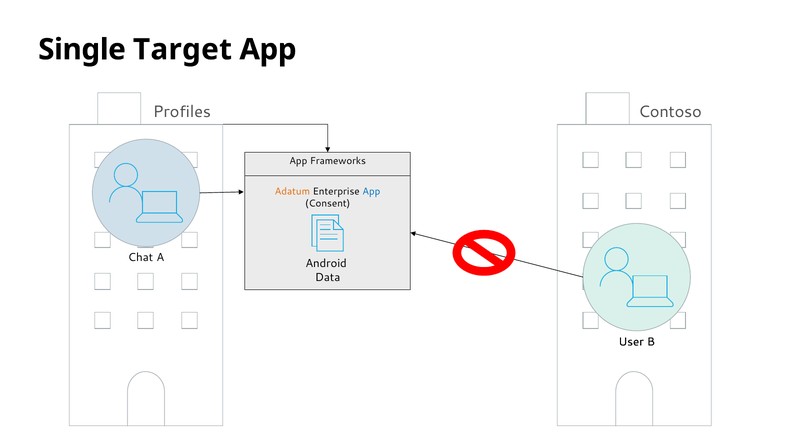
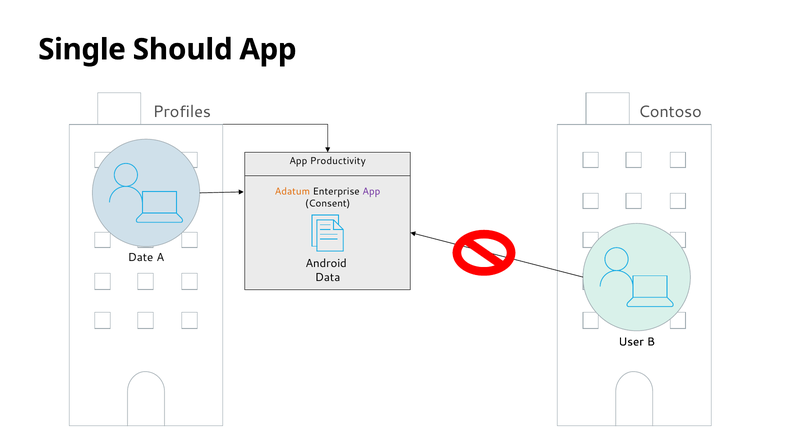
Target: Target -> Should (183, 50)
Frameworks: Frameworks -> Productivity (338, 161)
App colour: blue -> purple (371, 192)
Chat: Chat -> Date (141, 257)
